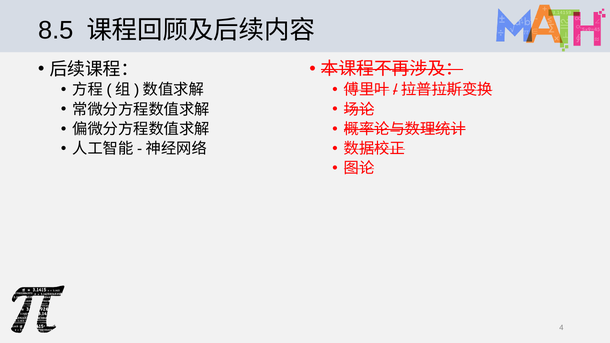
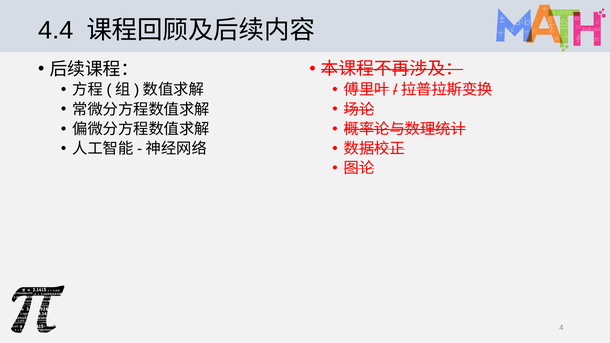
8.5: 8.5 -> 4.4 (56, 30)
